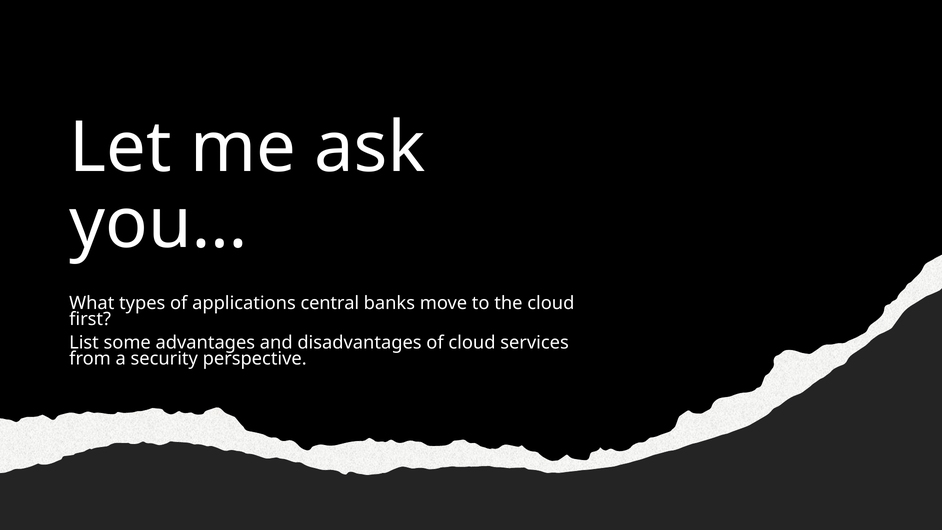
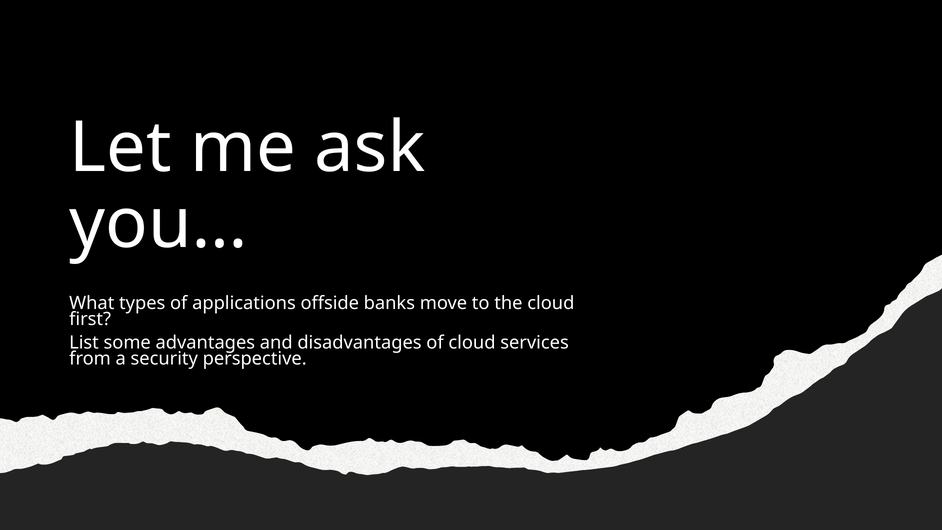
central: central -> offside (330, 303)
